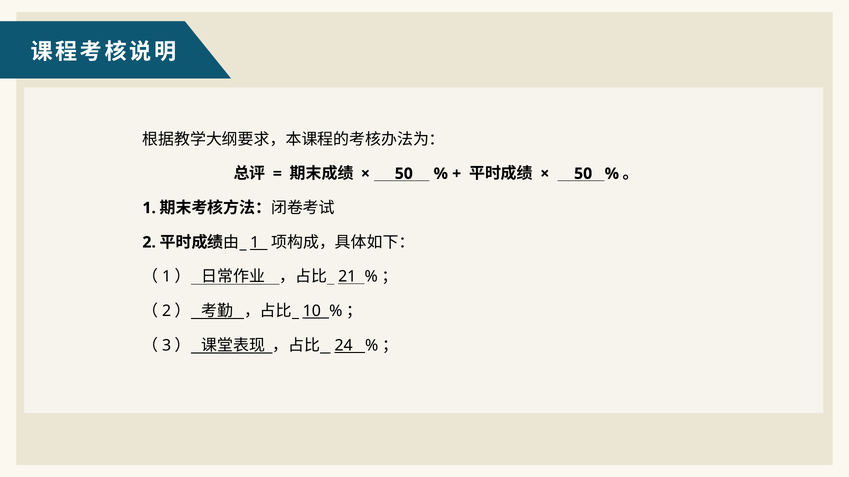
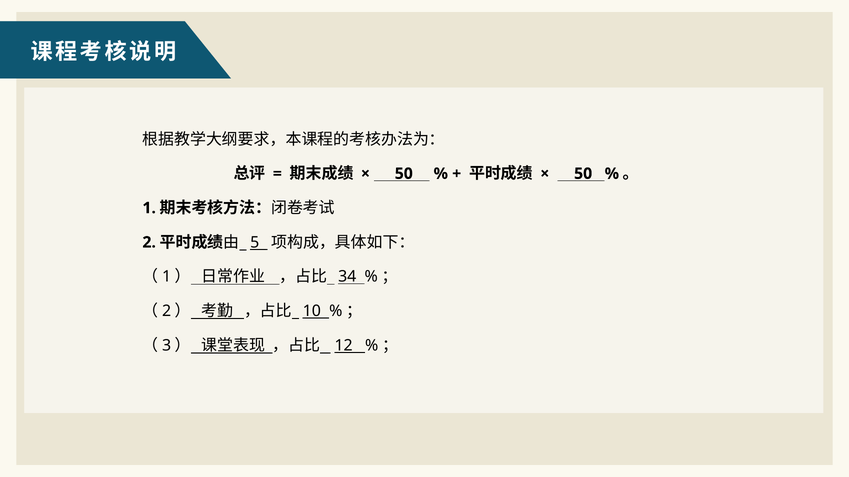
1: 1 -> 5 (255, 243)
21: 21 -> 34 (347, 277)
24: 24 -> 12 (344, 346)
